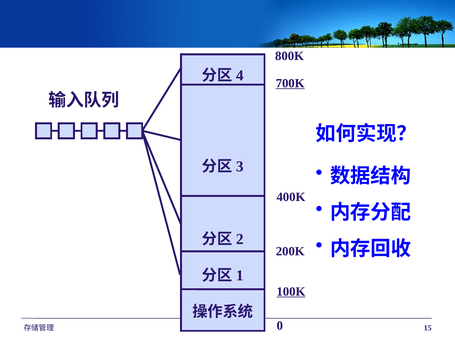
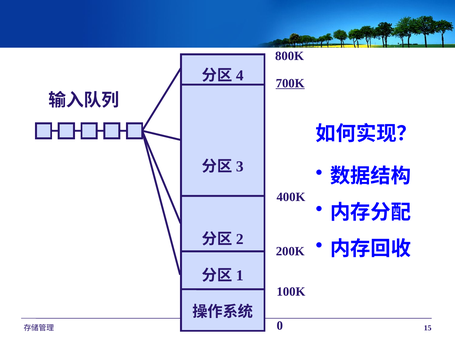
100K underline: present -> none (291, 292)
